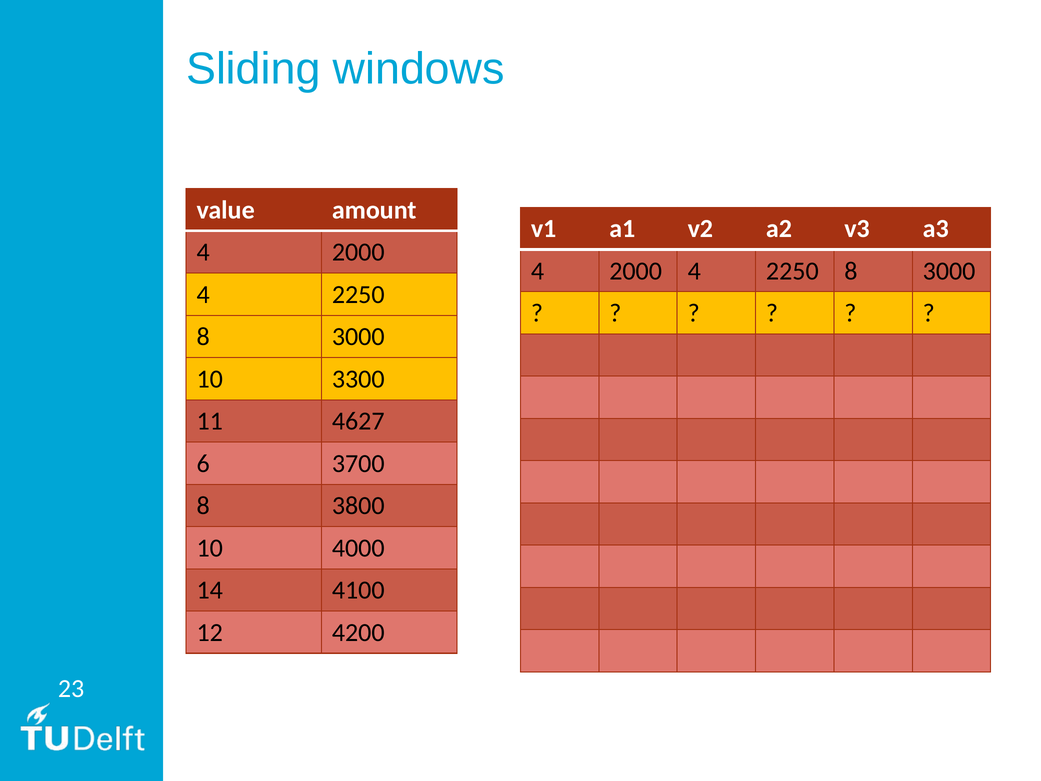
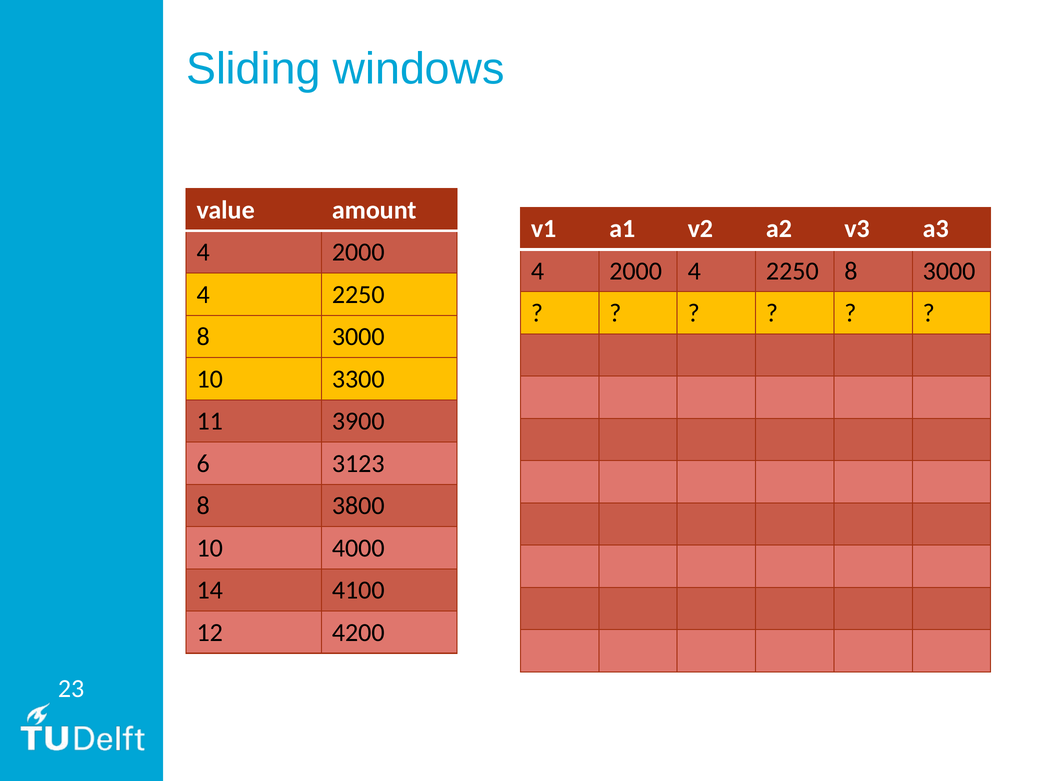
4627: 4627 -> 3900 (358, 421)
3700: 3700 -> 3123 (358, 463)
